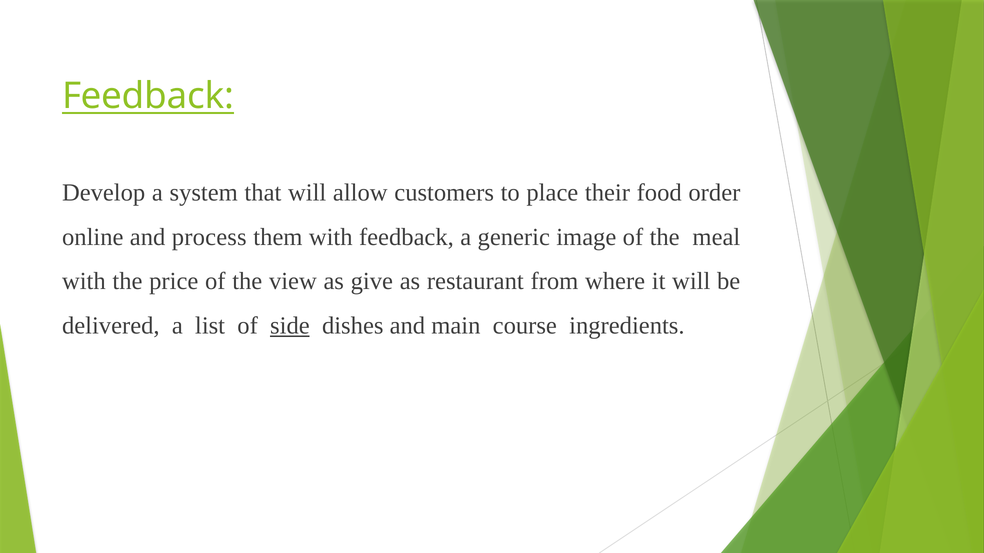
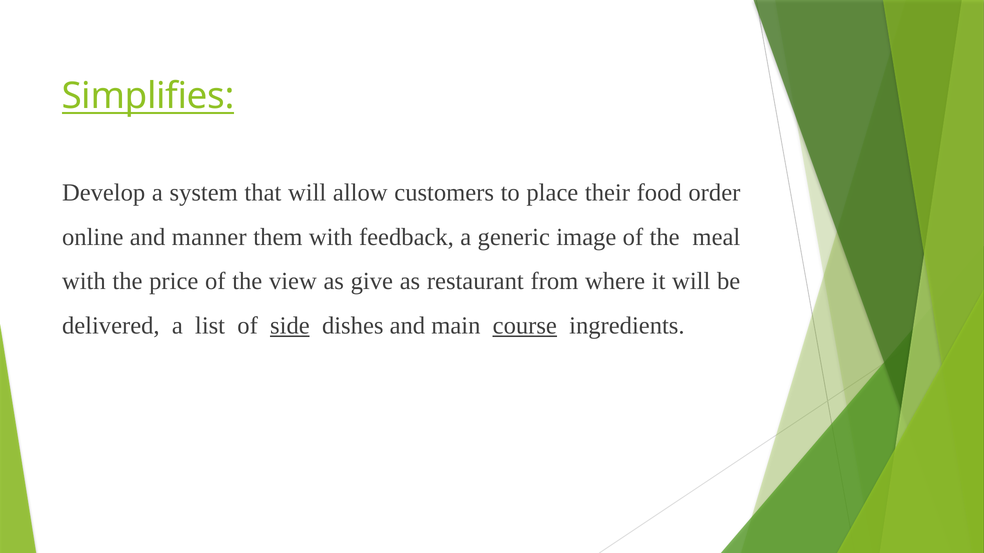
Feedback: Feedback -> Simplifies (148, 96)
process: process -> manner (209, 237)
course underline: none -> present (525, 326)
